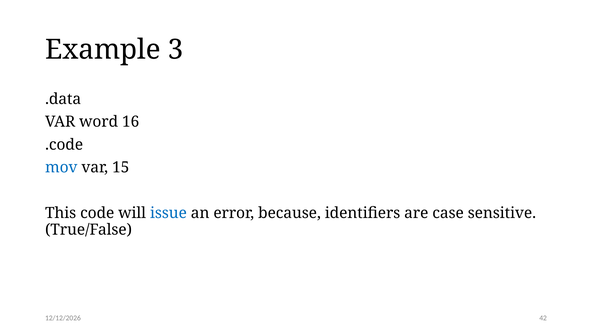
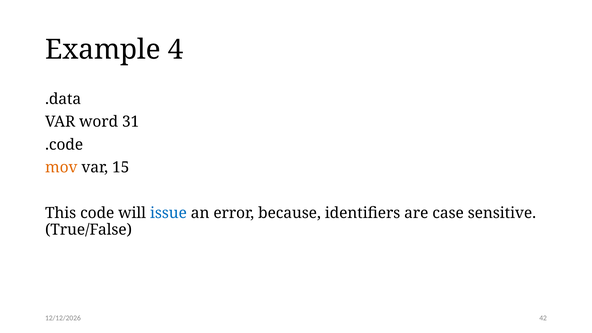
3: 3 -> 4 (176, 50)
16: 16 -> 31 (131, 122)
mov colour: blue -> orange (61, 168)
